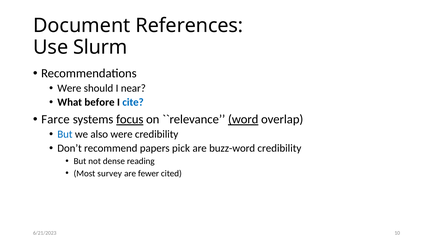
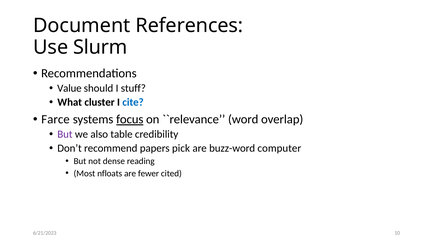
Were: Were -> Value (69, 88)
near: near -> stuff (133, 88)
before: before -> cluster (100, 102)
word underline: present -> none (243, 119)
But colour: blue -> purple (65, 134)
also were: were -> table (122, 134)
buzz-word credibility: credibility -> computer (279, 148)
survey: survey -> nfloats (110, 173)
